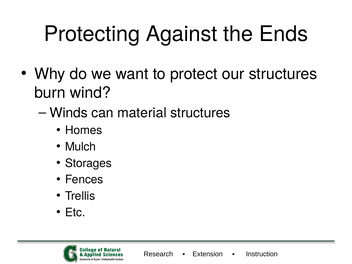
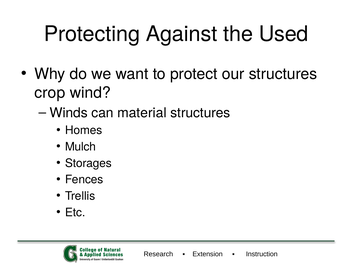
Ends: Ends -> Used (284, 34)
burn: burn -> crop (50, 93)
